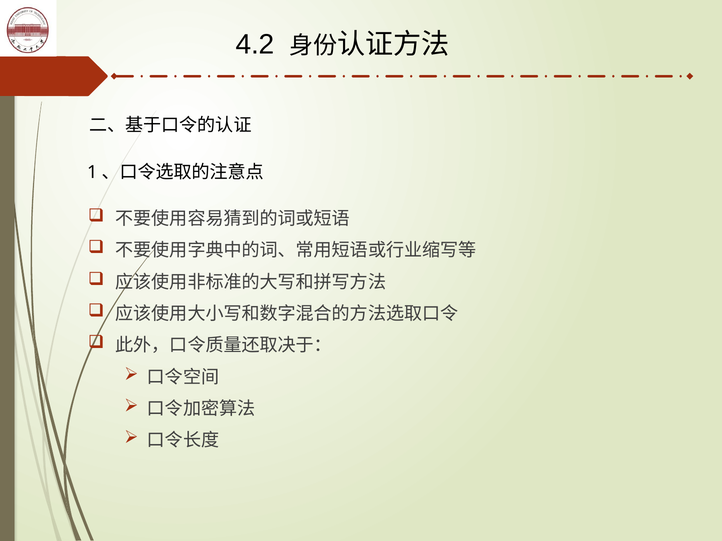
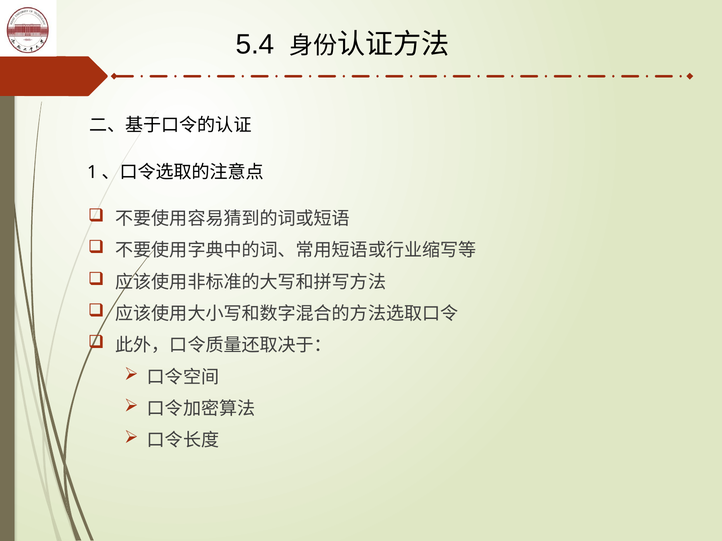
4.2: 4.2 -> 5.4 (255, 44)
